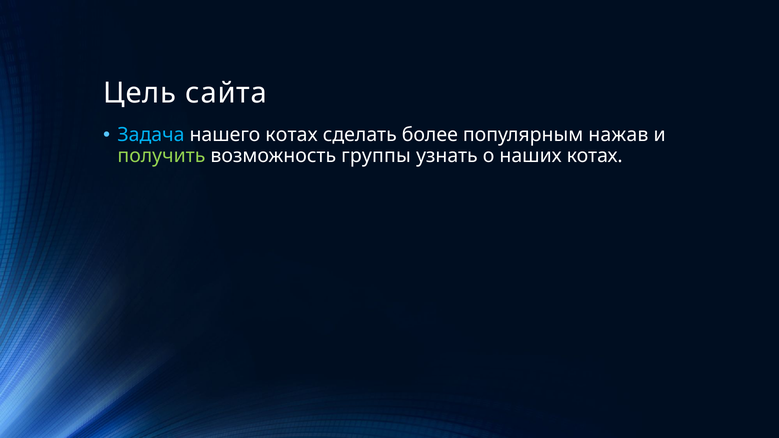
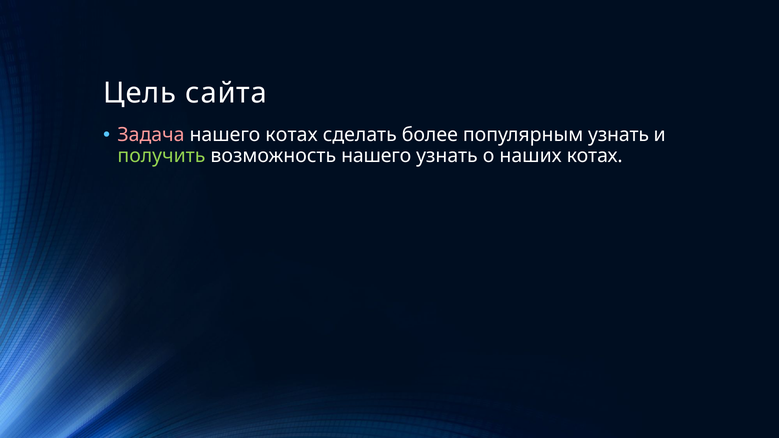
Задача colour: light blue -> pink (151, 135)
популярным нажав: нажав -> узнать (619, 135)
возможность группы: группы -> нашего (376, 156)
